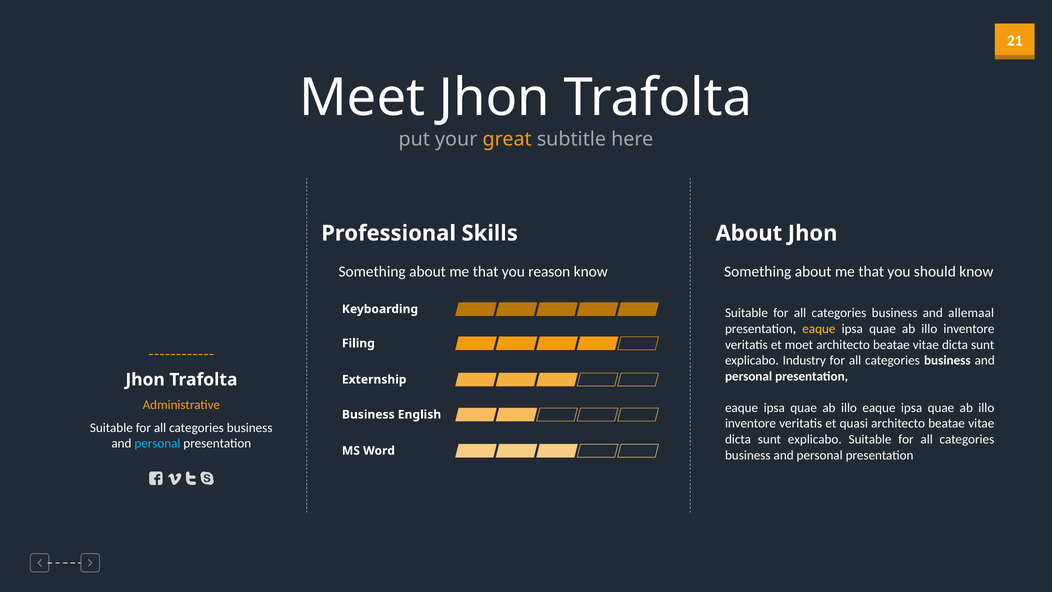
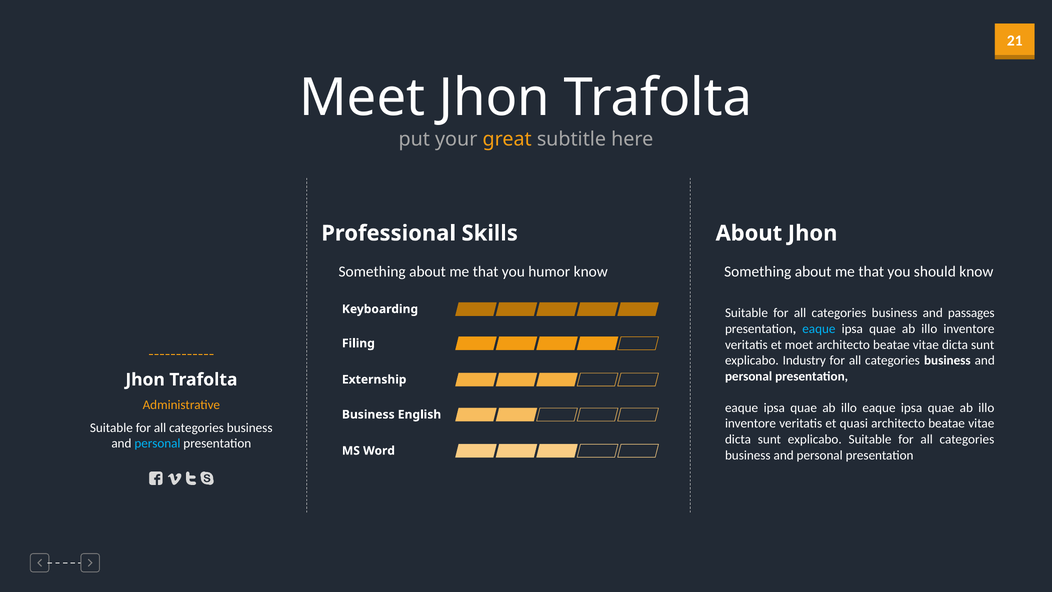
reason: reason -> humor (549, 271)
allemaal: allemaal -> passages (971, 313)
eaque colour: yellow -> light blue (819, 329)
